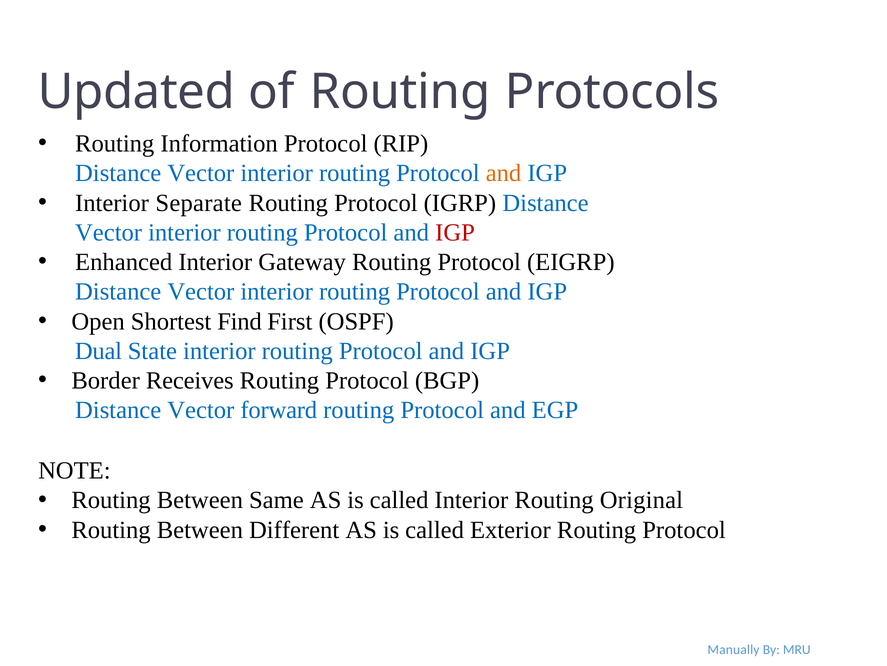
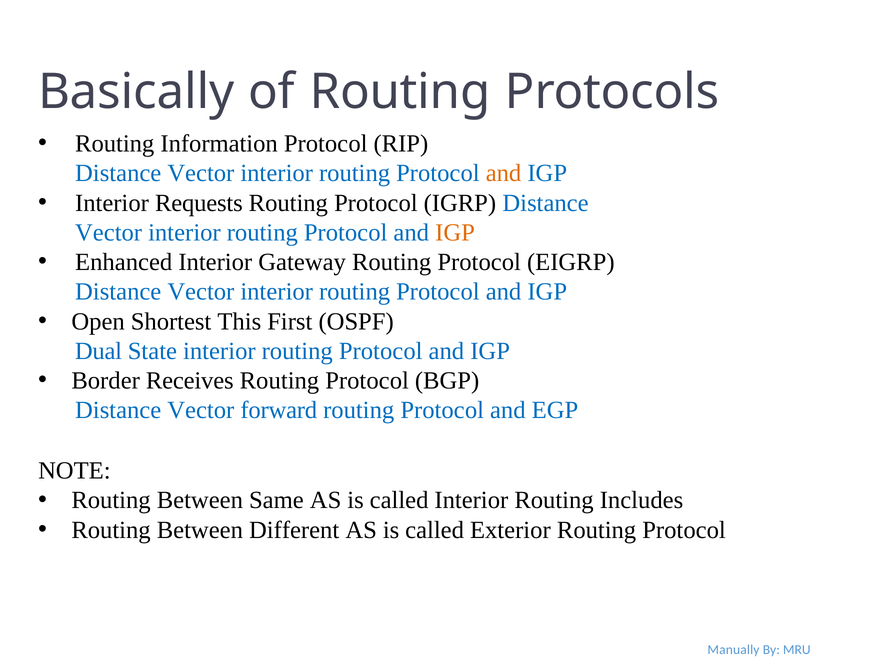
Updated: Updated -> Basically (136, 92)
Separate: Separate -> Requests (199, 203)
IGP colour: red -> orange (455, 232)
Find: Find -> This (239, 321)
Original: Original -> Includes (642, 500)
